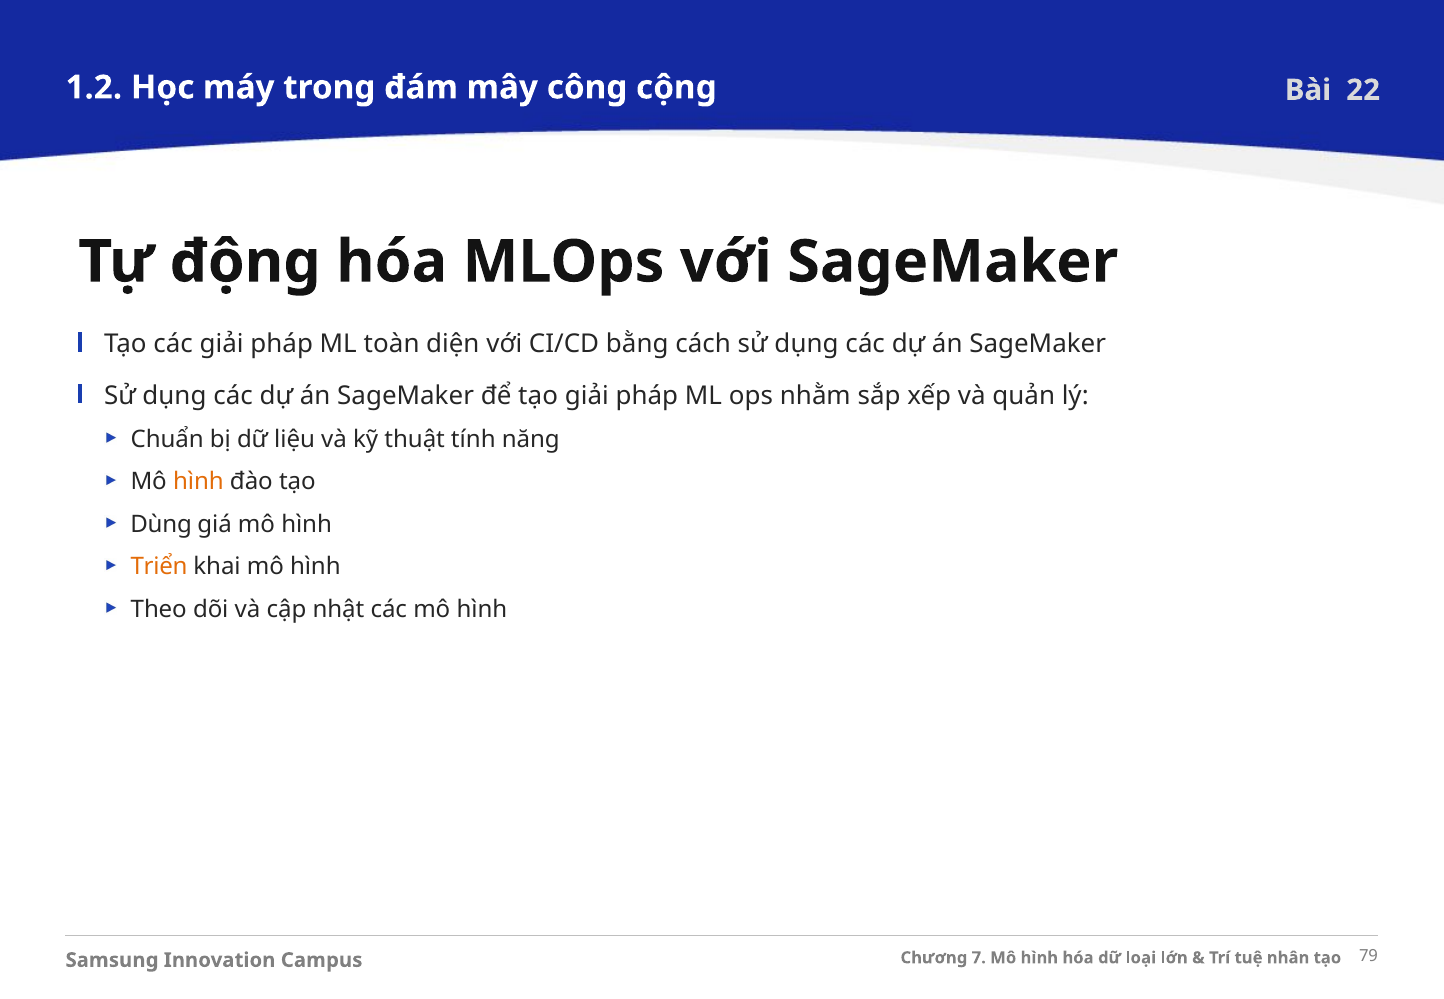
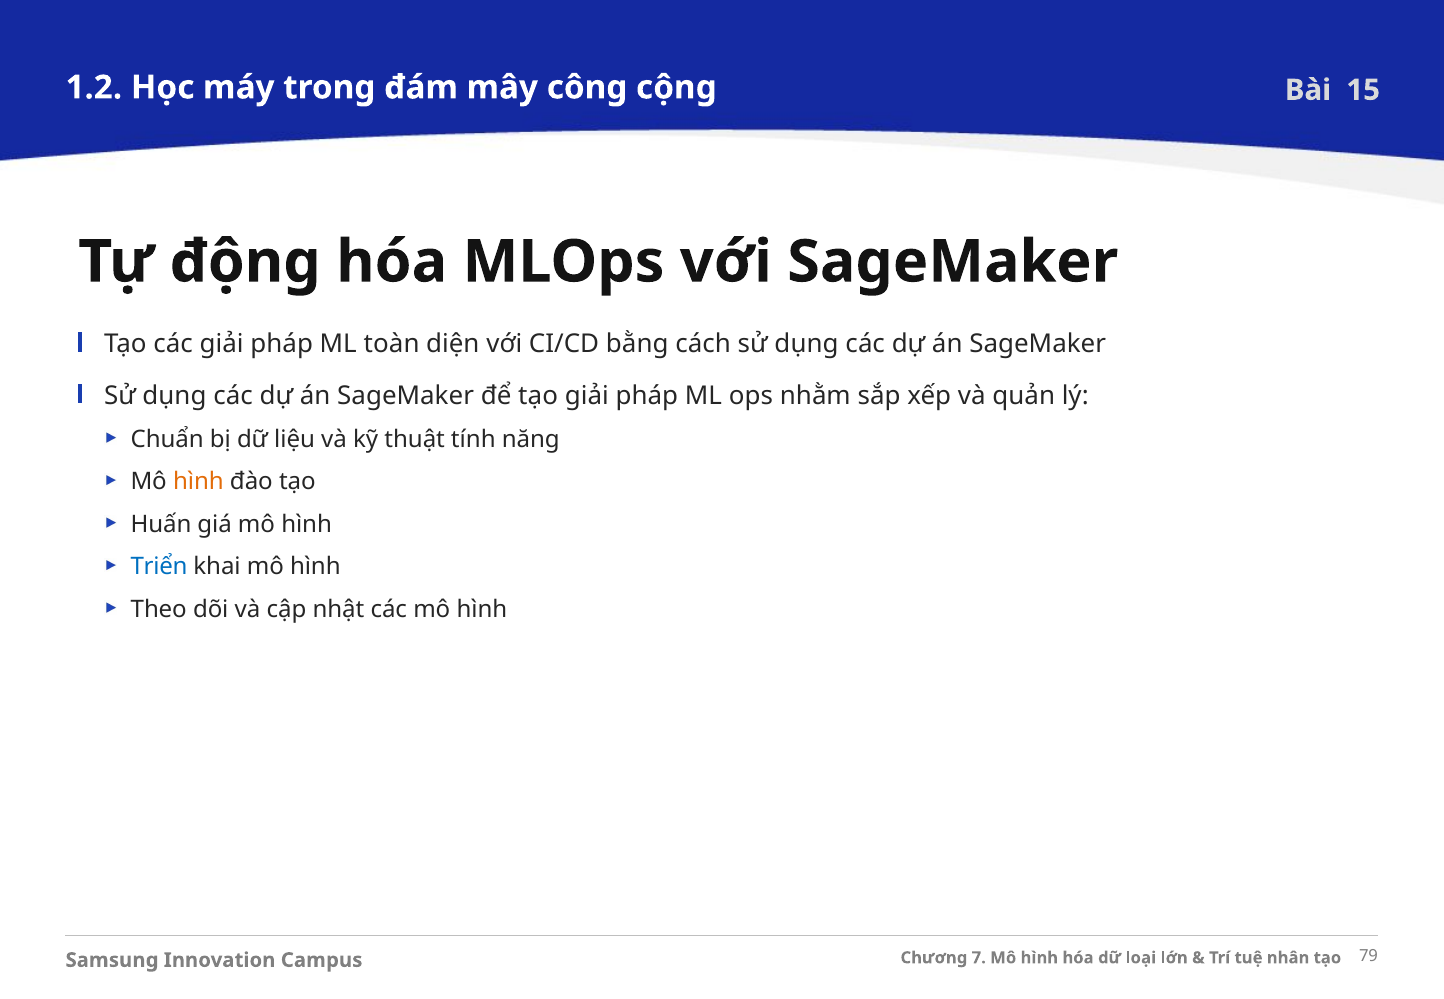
22: 22 -> 15 (1363, 90)
Dùng: Dùng -> Huấn (161, 525)
Triển colour: orange -> blue (159, 567)
